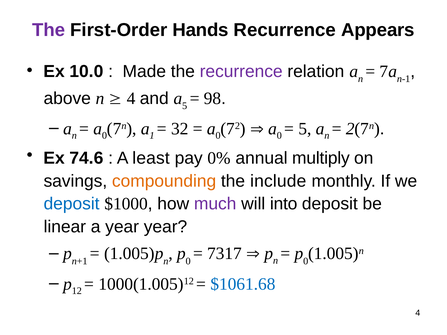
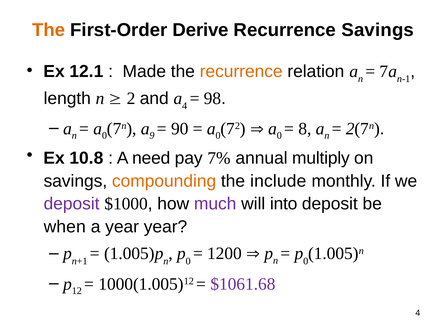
The colour: purple -> orange (49, 30)
Hands: Hands -> Derive (201, 30)
Recurrence Appears: Appears -> Savings (378, 30)
10.0: 10.0 -> 12.1 (86, 71)
recurrence colour: purple -> orange (241, 71)
above: above -> length (67, 98)
4: 4 -> 2 (131, 98)
a 5: 5 -> 4 (185, 106)
1: 1 -> 9 (152, 136)
32: 32 -> 90 (180, 129)
5: 5 -> 8 (305, 129)
74.6: 74.6 -> 10.8 (86, 158)
least: least -> need (151, 158)
0%: 0% -> 7% (219, 158)
deposit colour: blue -> purple (72, 204)
linear: linear -> when (65, 227)
7317: 7317 -> 1200 (225, 254)
$1061.68 colour: blue -> purple (243, 284)
